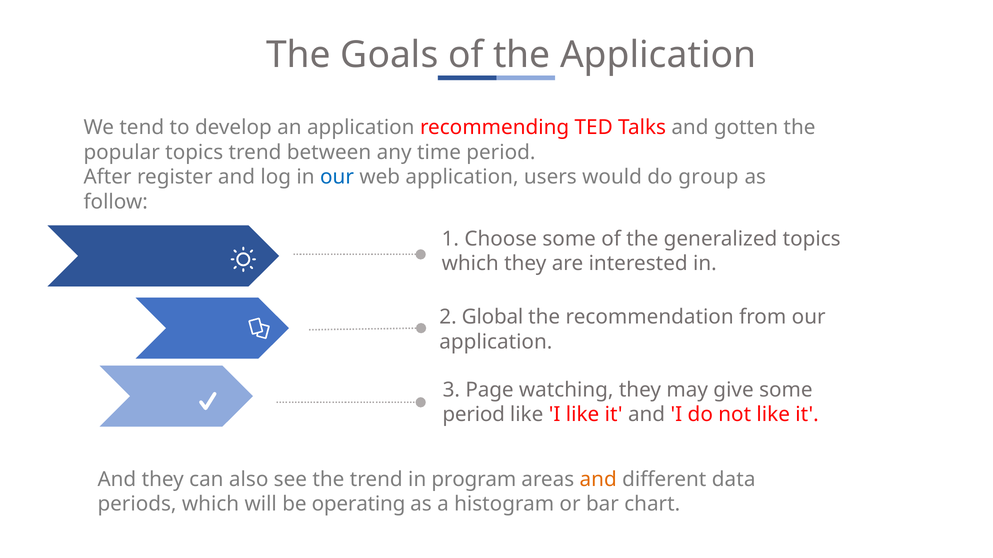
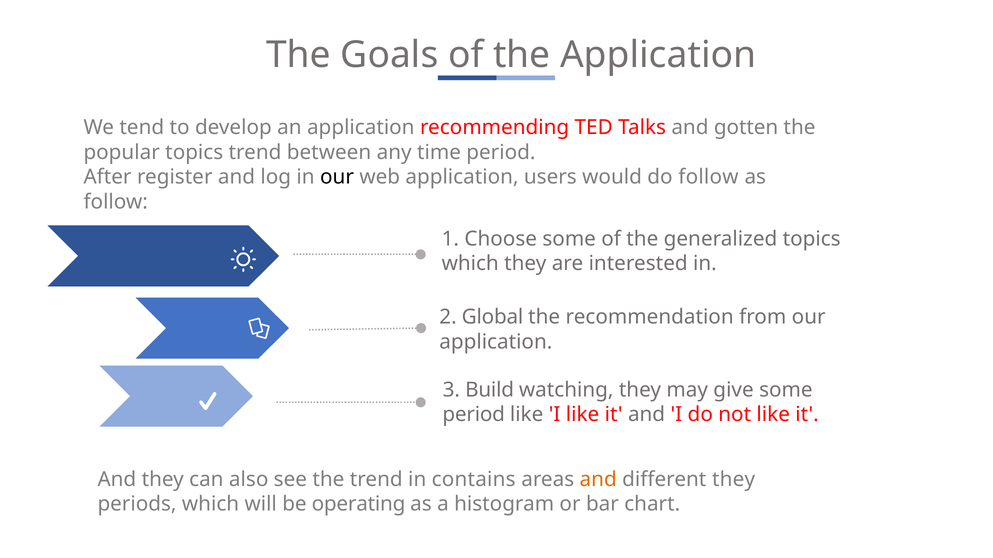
our colour: blue -> black (337, 177)
do group: group -> follow (708, 177)
Page: Page -> Build (490, 390)
program: program -> contains (474, 480)
diﬀerent data: data -> they (734, 480)
